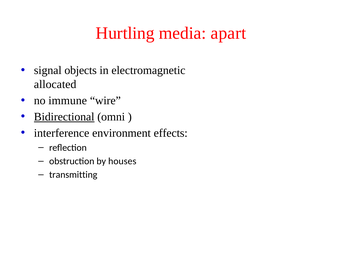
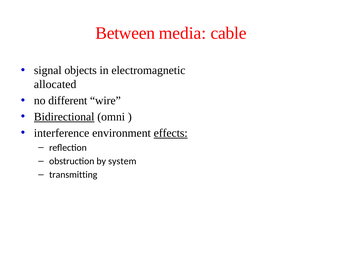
Hurtling: Hurtling -> Between (125, 33)
apart: apart -> cable (229, 33)
immune: immune -> different (68, 101)
effects underline: none -> present (171, 133)
houses: houses -> system (122, 161)
